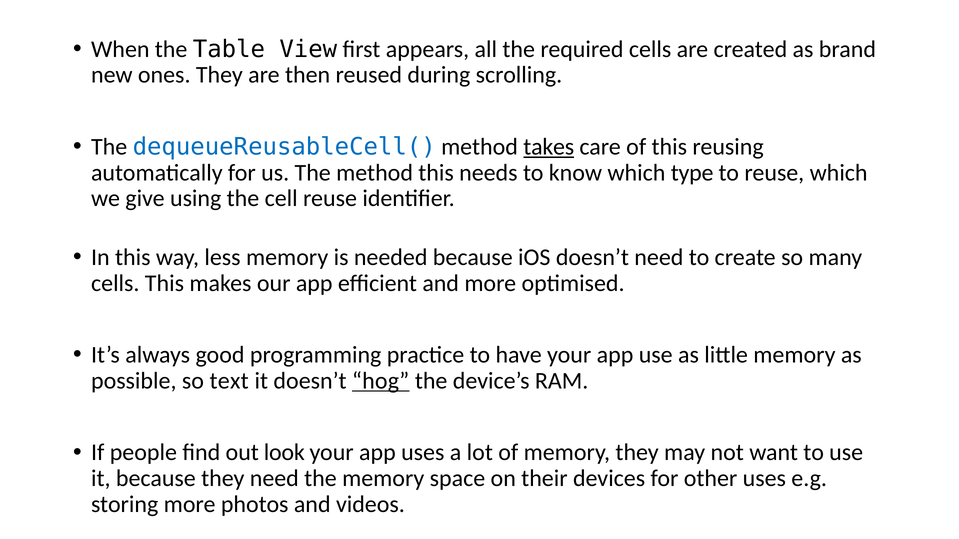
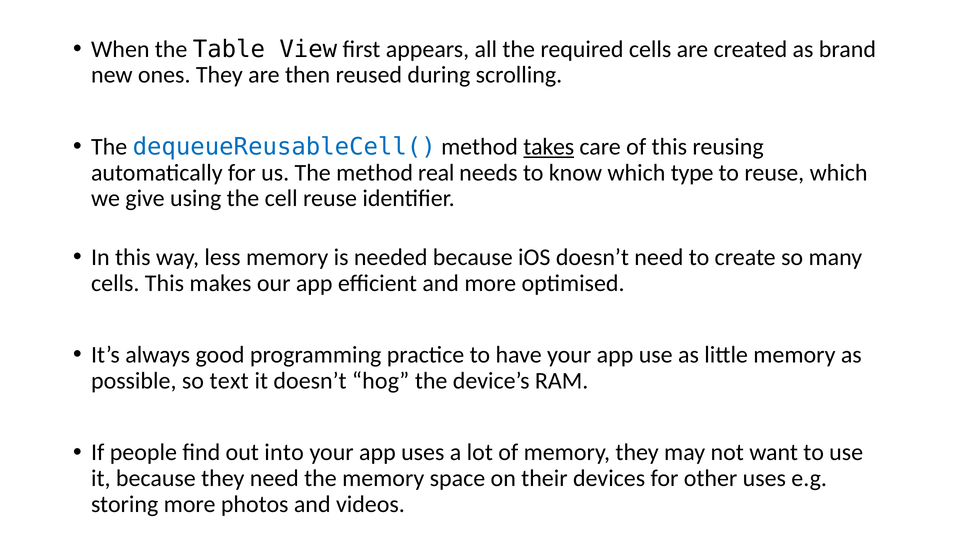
method this: this -> real (436, 173)
hog underline: present -> none (381, 381)
look: look -> into (284, 453)
